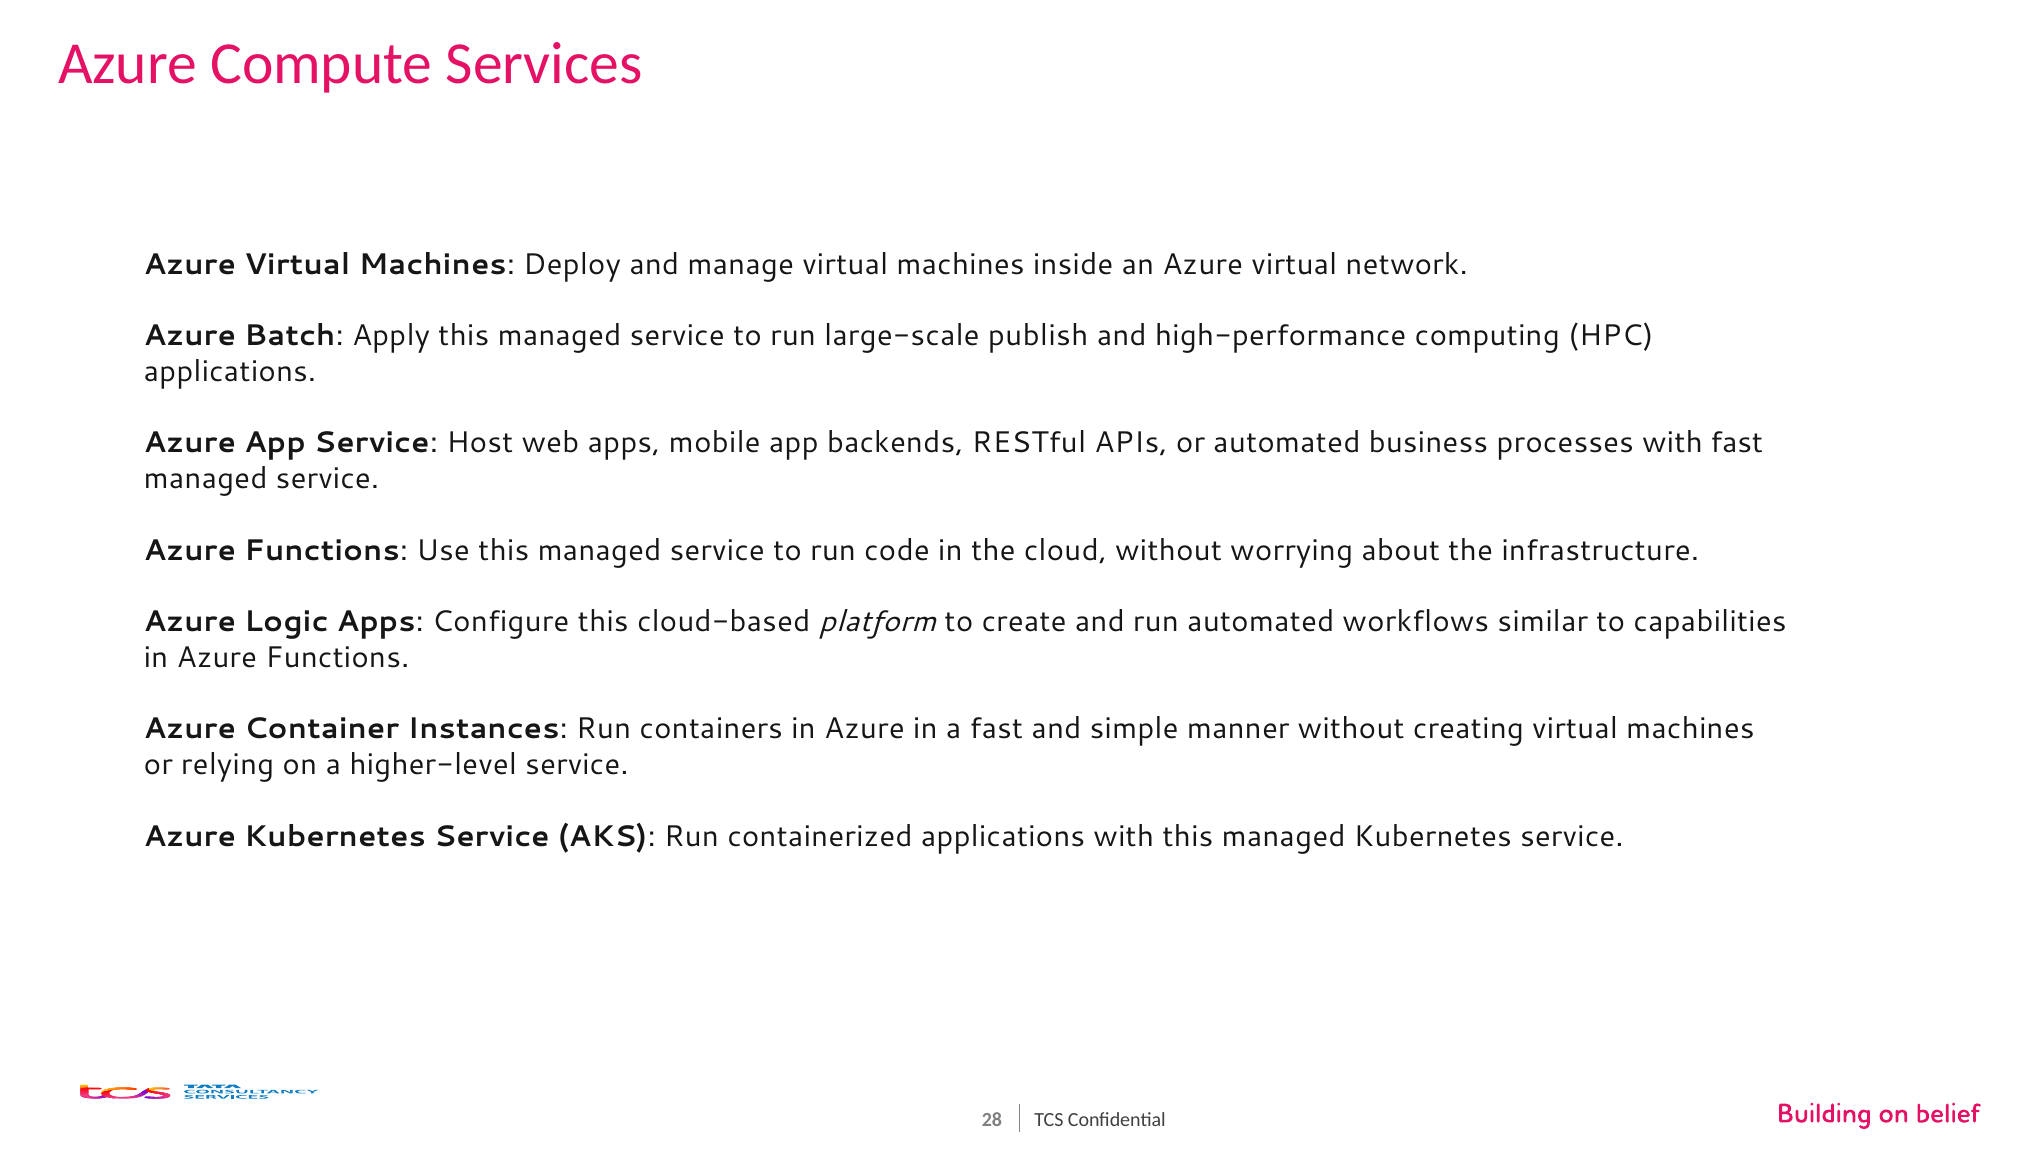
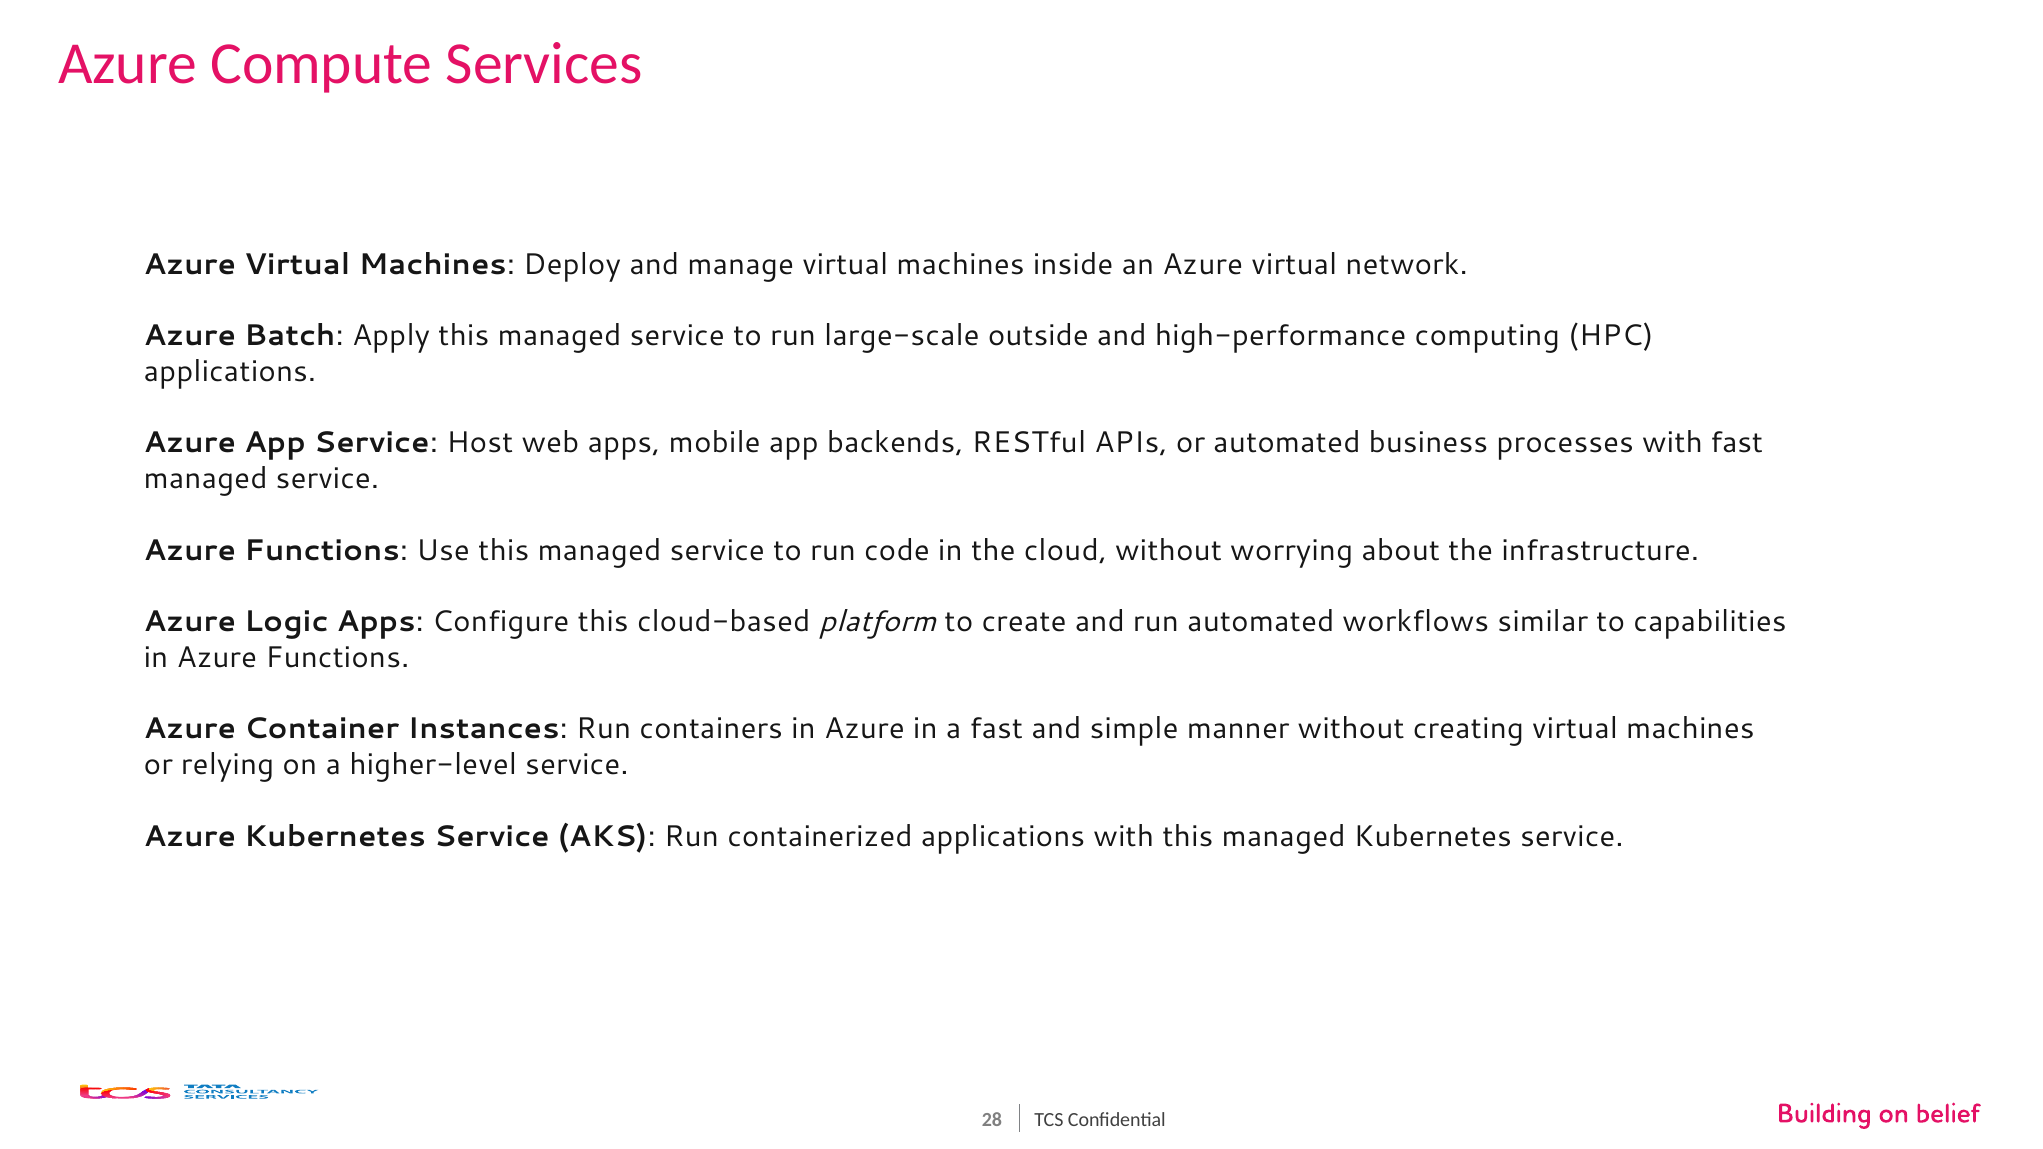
publish: publish -> outside (1038, 336)
